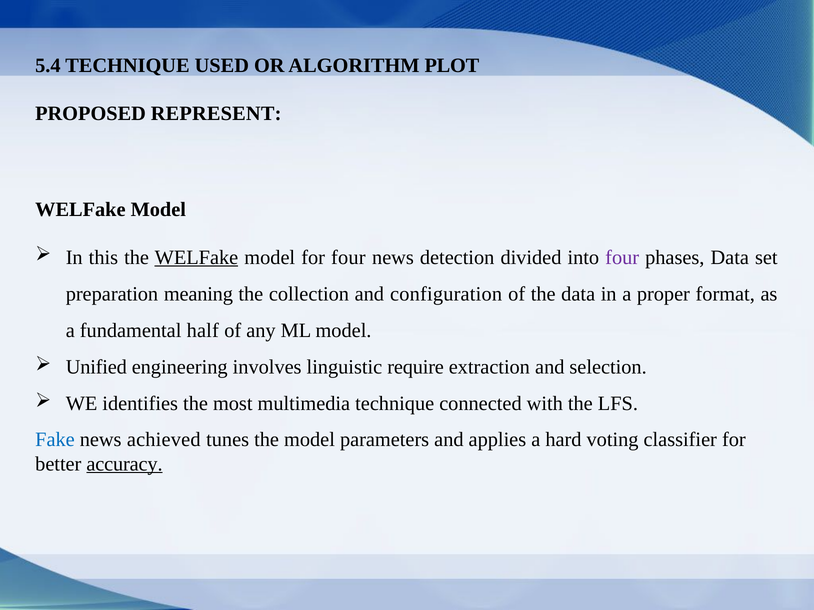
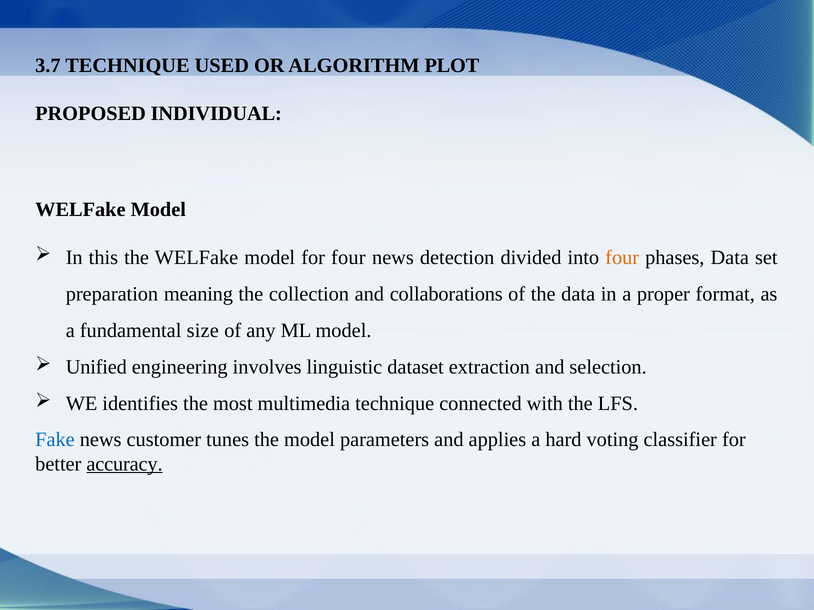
5.4: 5.4 -> 3.7 (48, 66)
REPRESENT: REPRESENT -> INDIVIDUAL (216, 114)
WELFake underline: present -> none (196, 258)
four colour: purple -> orange (622, 258)
configuration: configuration -> collaborations (446, 294)
half: half -> size (203, 331)
require: require -> dataset (416, 367)
achieved: achieved -> customer (164, 440)
